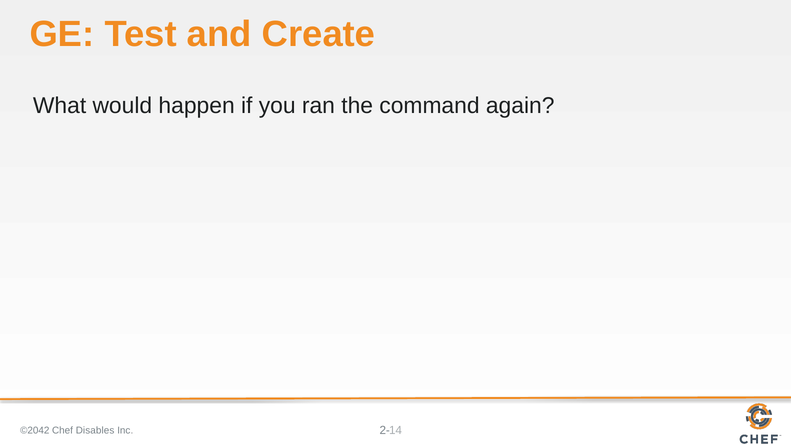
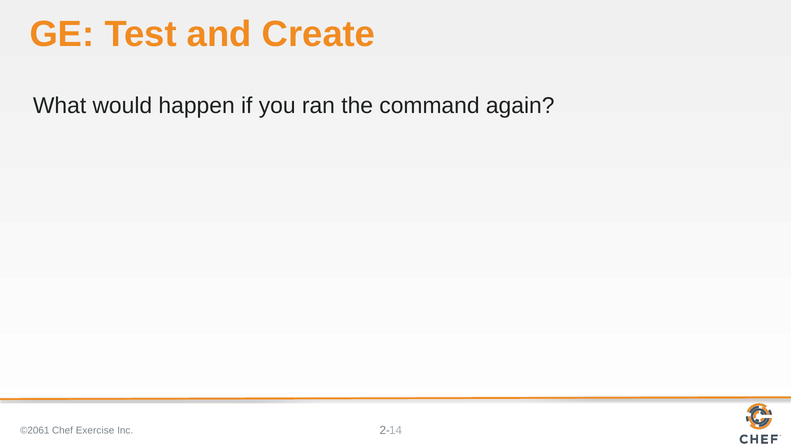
©2042: ©2042 -> ©2061 (35, 430)
Disables: Disables -> Exercise (95, 430)
